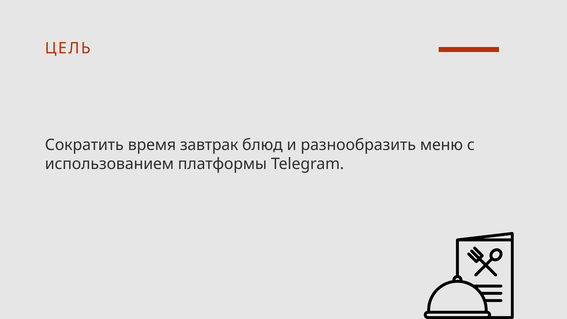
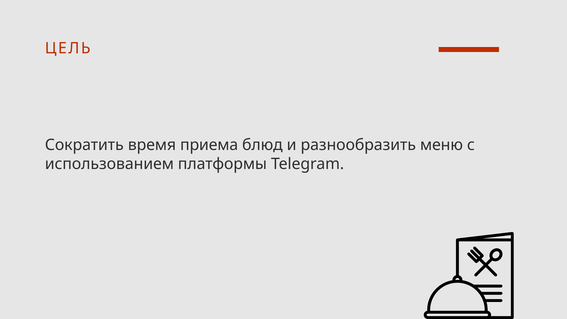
завтрак: завтрак -> приема (209, 145)
